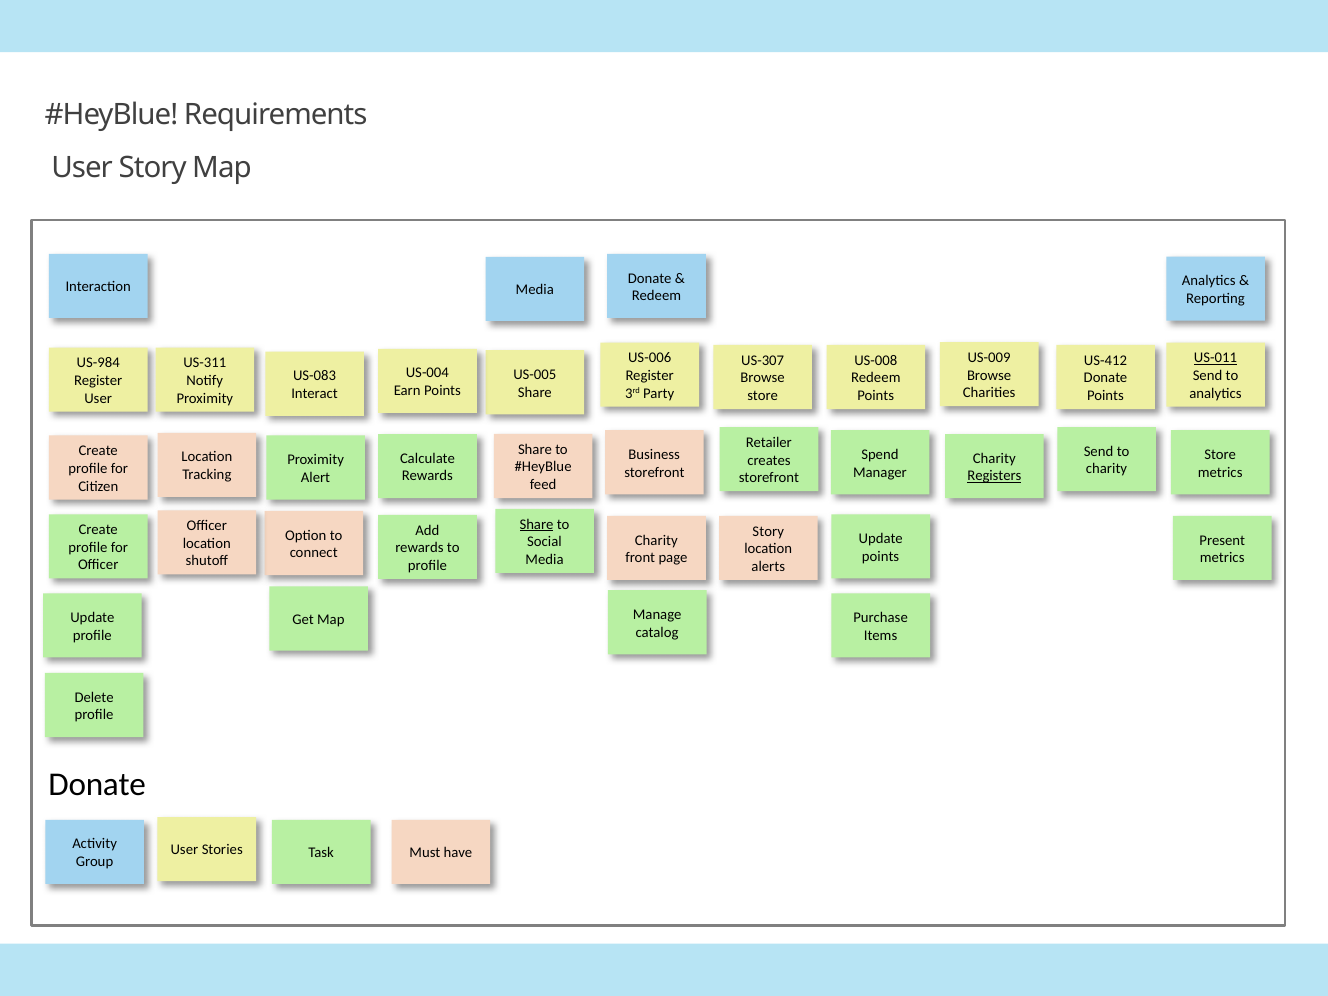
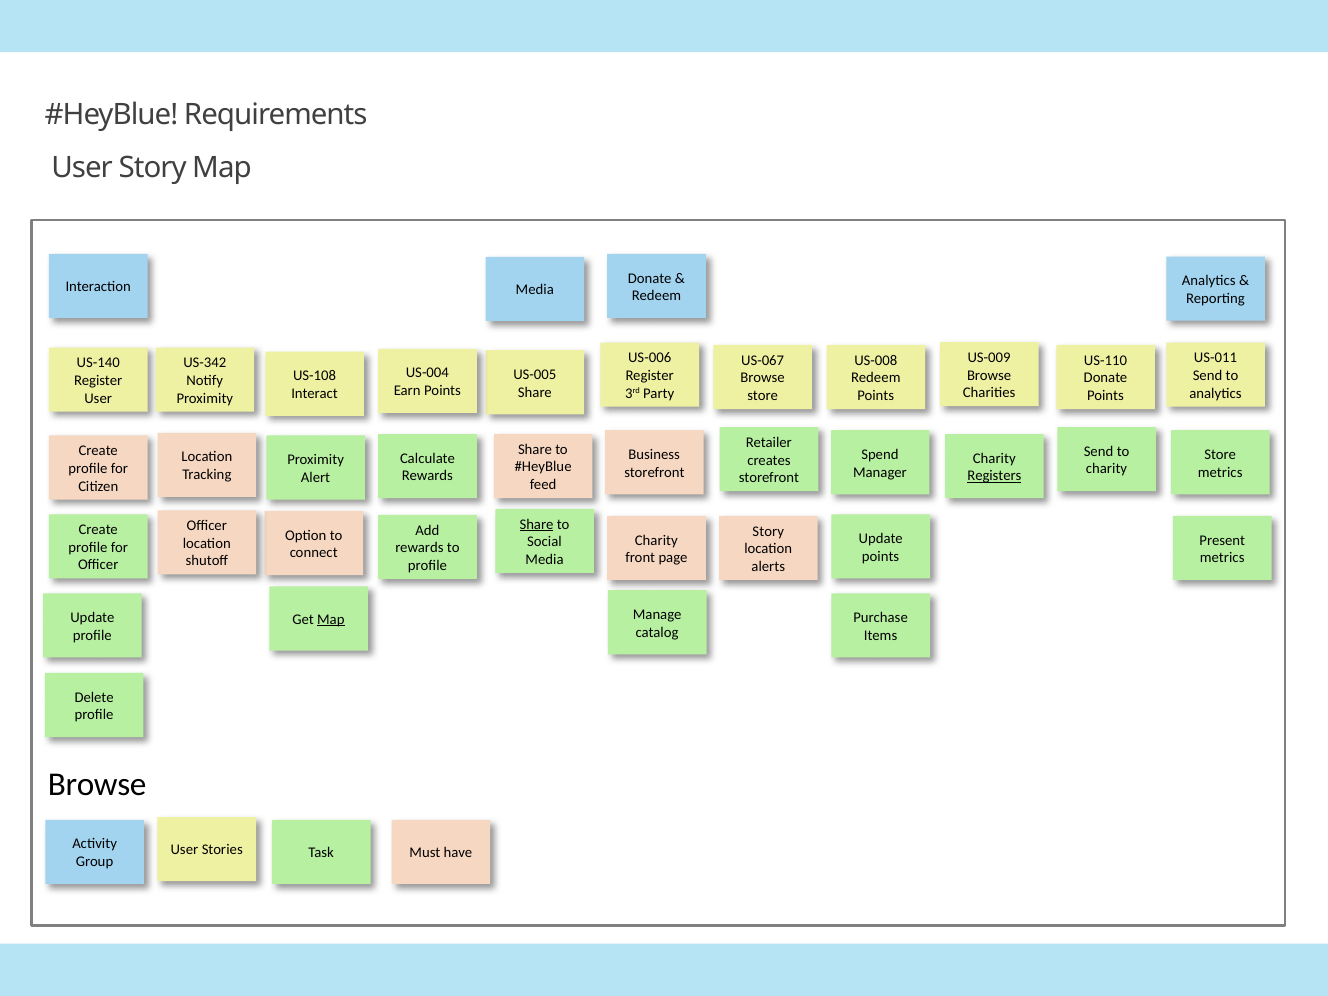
US-011 underline: present -> none (1216, 358)
US-307: US-307 -> US-067 (763, 360)
US-412: US-412 -> US-110 (1106, 360)
US-984: US-984 -> US-140 (98, 363)
US-311: US-311 -> US-342 (205, 363)
US-083: US-083 -> US-108 (315, 376)
Map underline: none -> present (331, 620)
Donate: Donate -> Browse (97, 785)
